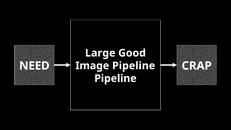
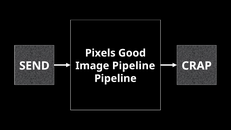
Large: Large -> Pixels (100, 53)
NEED: NEED -> SEND (34, 66)
